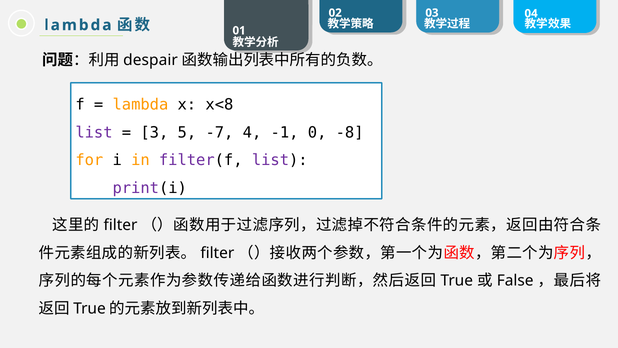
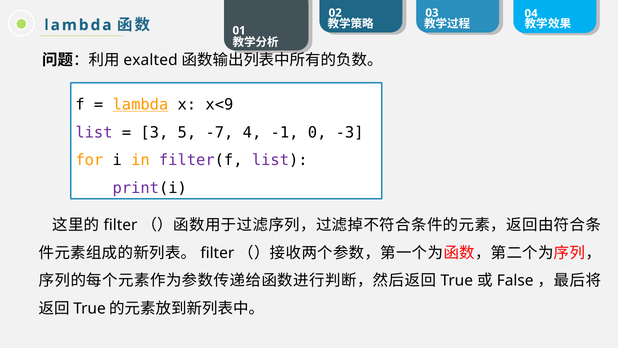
despair: despair -> exalted (151, 60)
lambda underline: none -> present (140, 105)
x<8: x<8 -> x<9 (219, 105)
-8: -8 -> -3 (350, 132)
